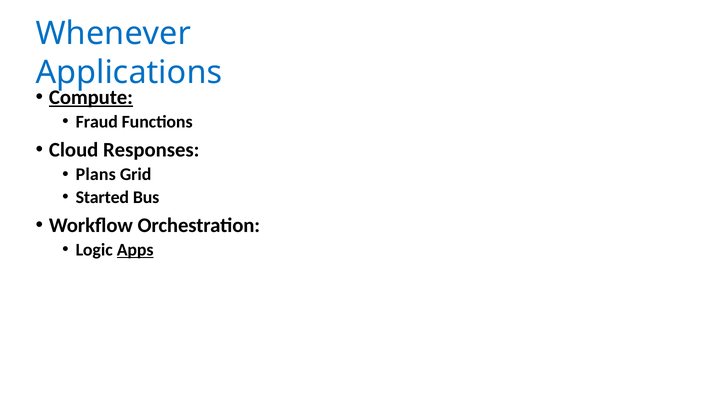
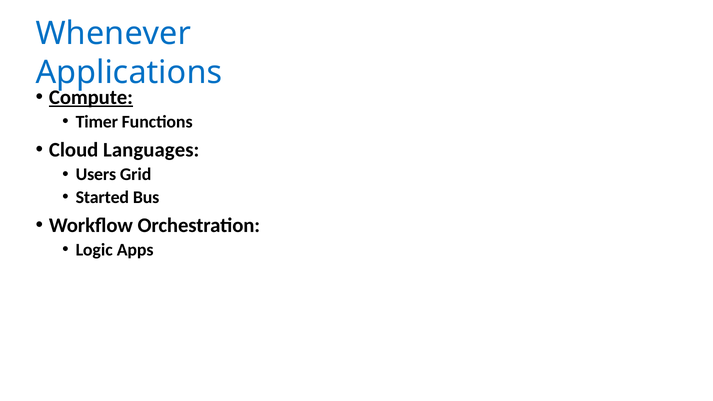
Fraud: Fraud -> Timer (97, 122)
Responses: Responses -> Languages (151, 150)
Plans: Plans -> Users (96, 175)
Apps underline: present -> none (135, 250)
